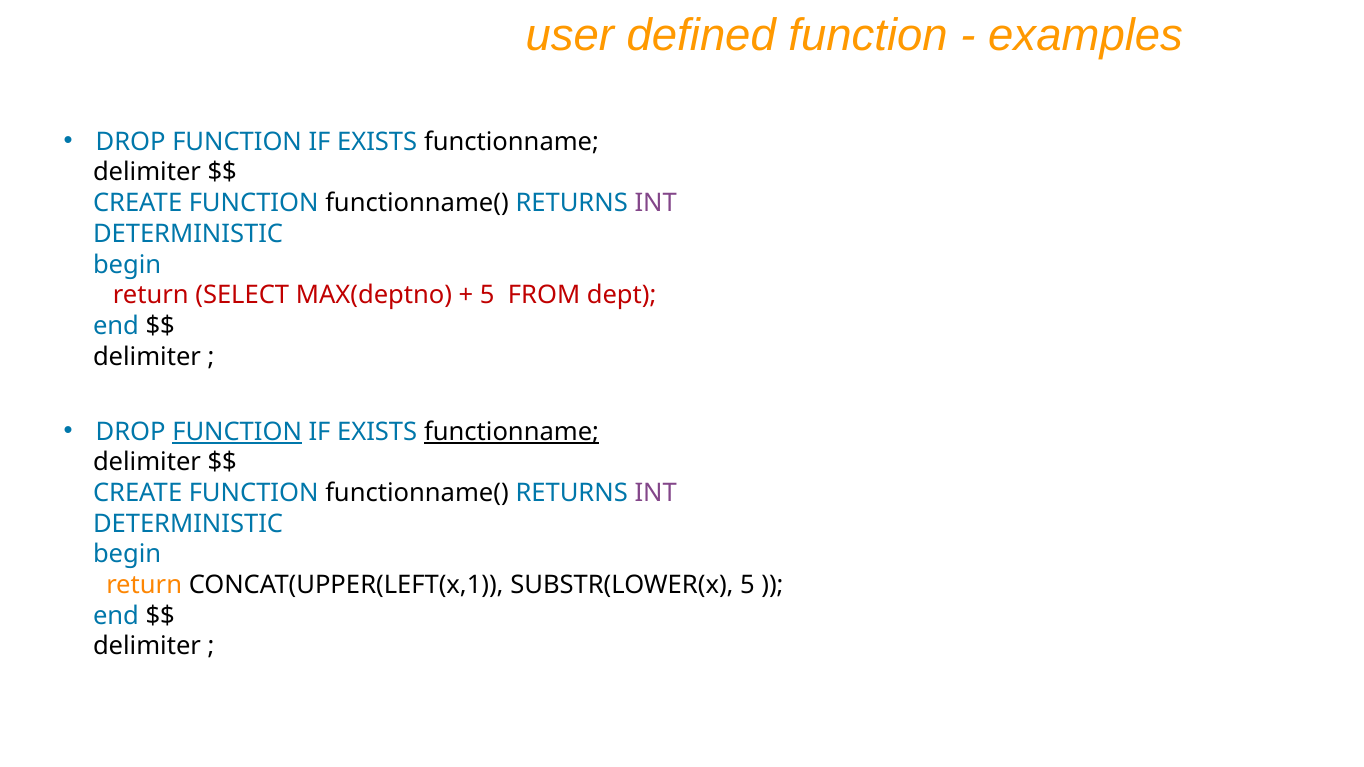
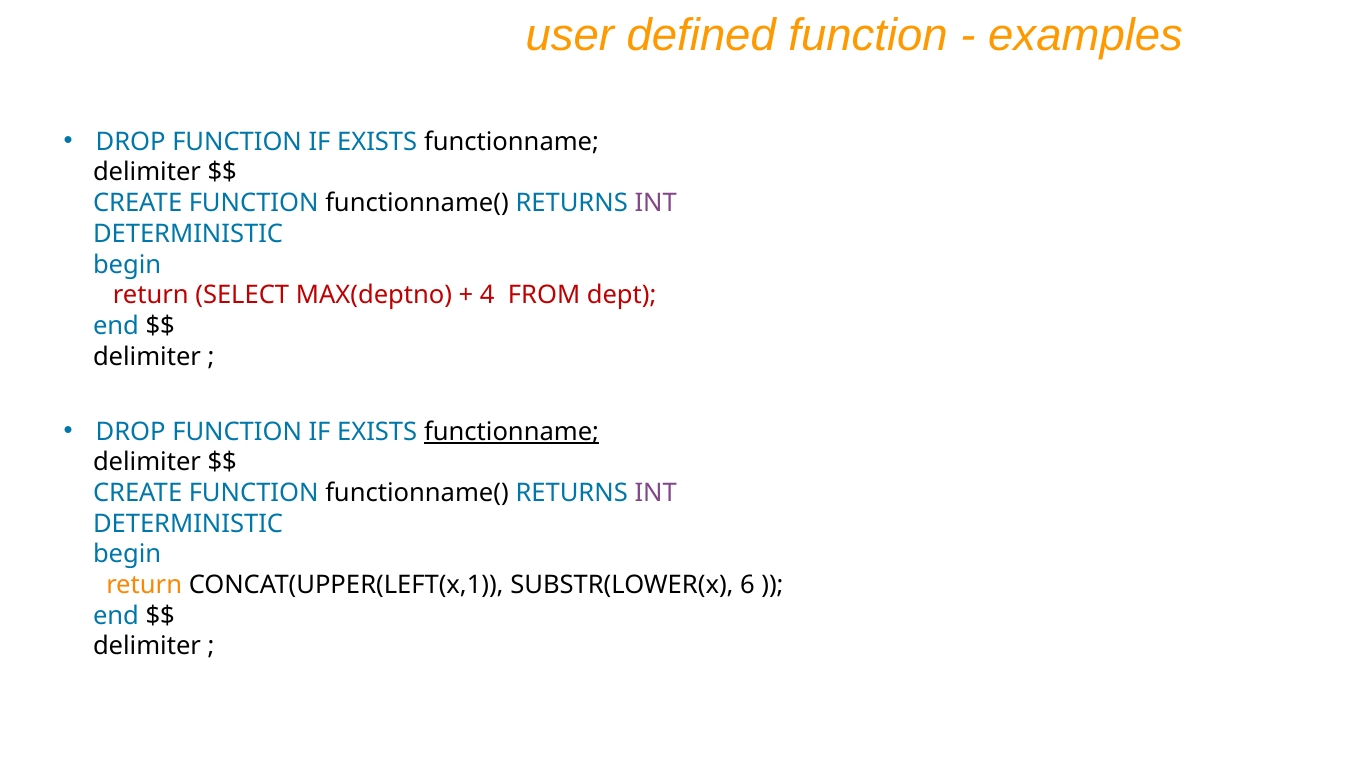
5: 5 -> 4 (487, 295)
FUNCTION underline: present -> none (237, 432)
SUBSTR(LOWER(x 5: 5 -> 6 (747, 585)
